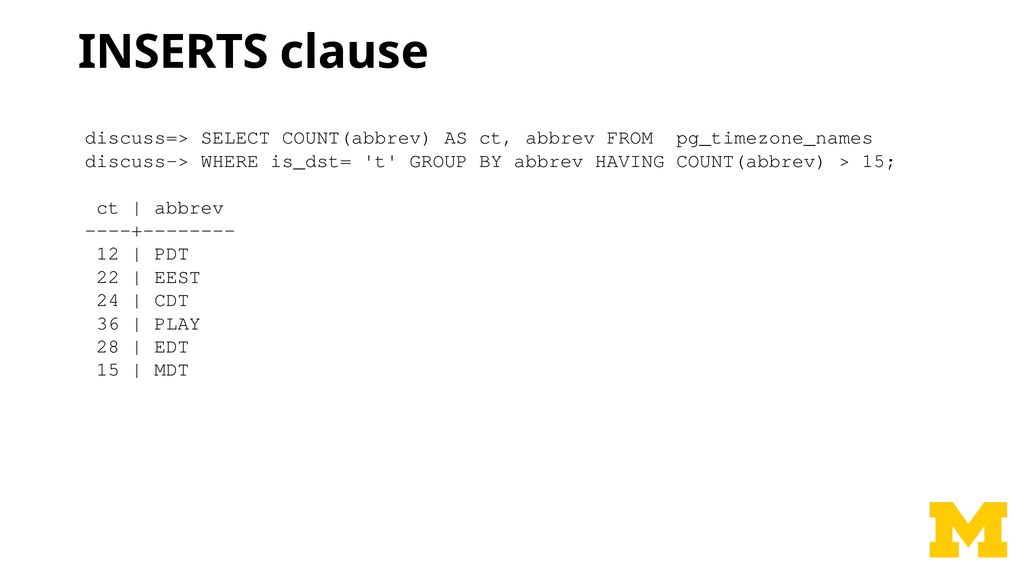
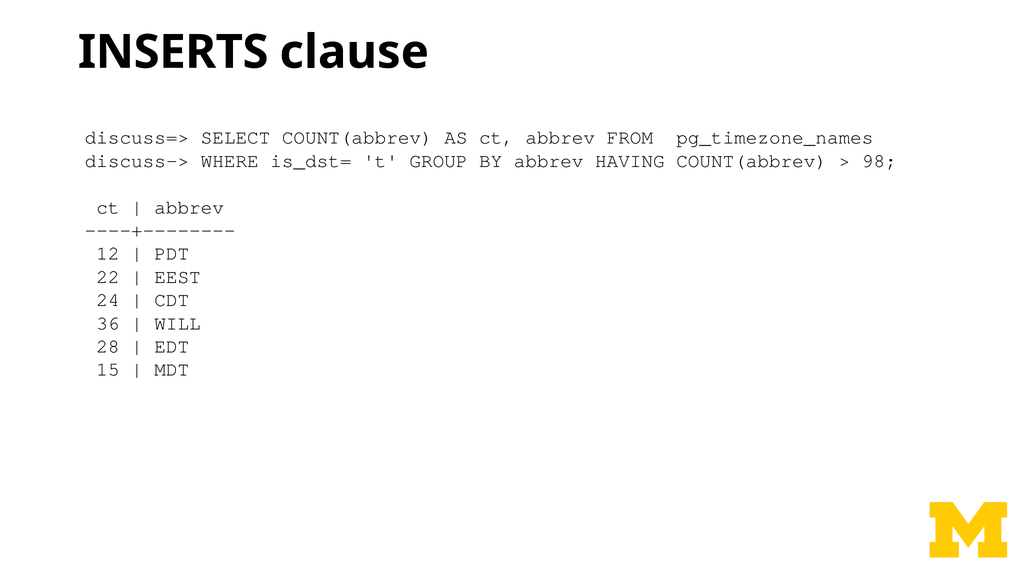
15: 15 -> 98 (879, 161)
PLAY: PLAY -> WILL (178, 323)
